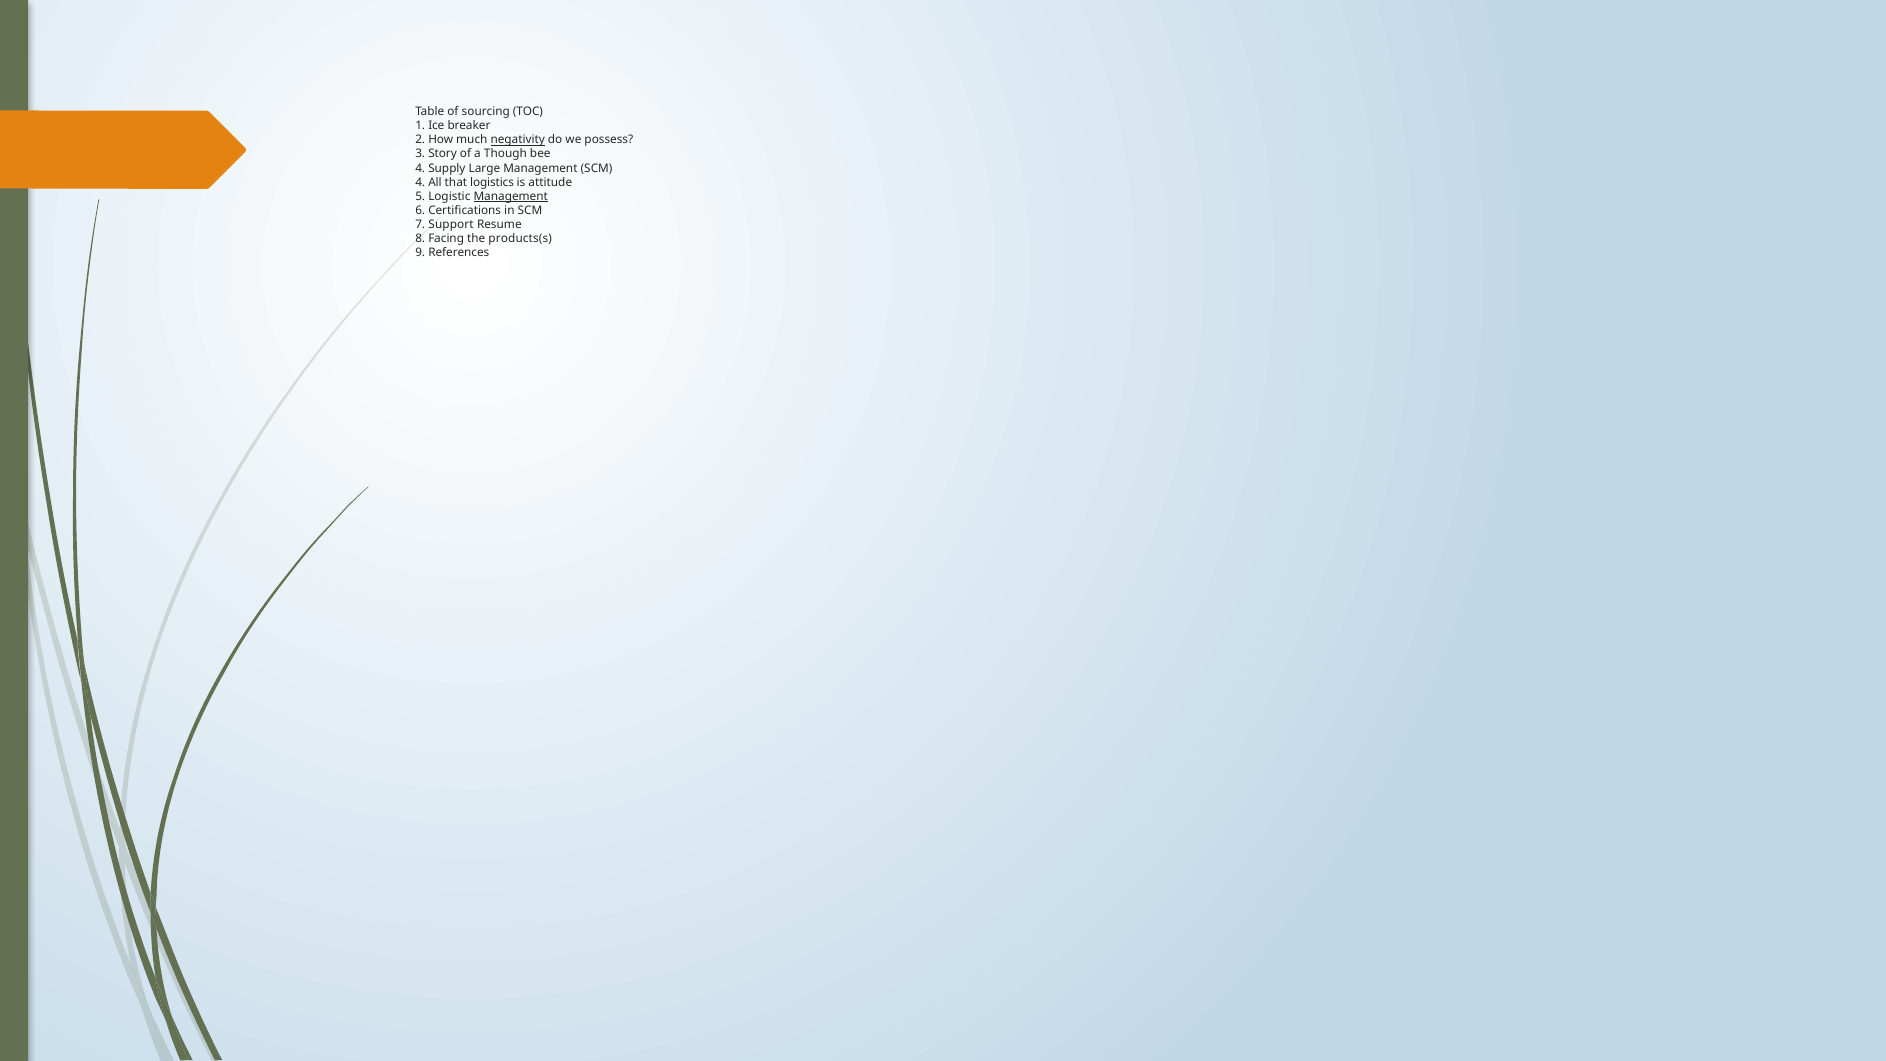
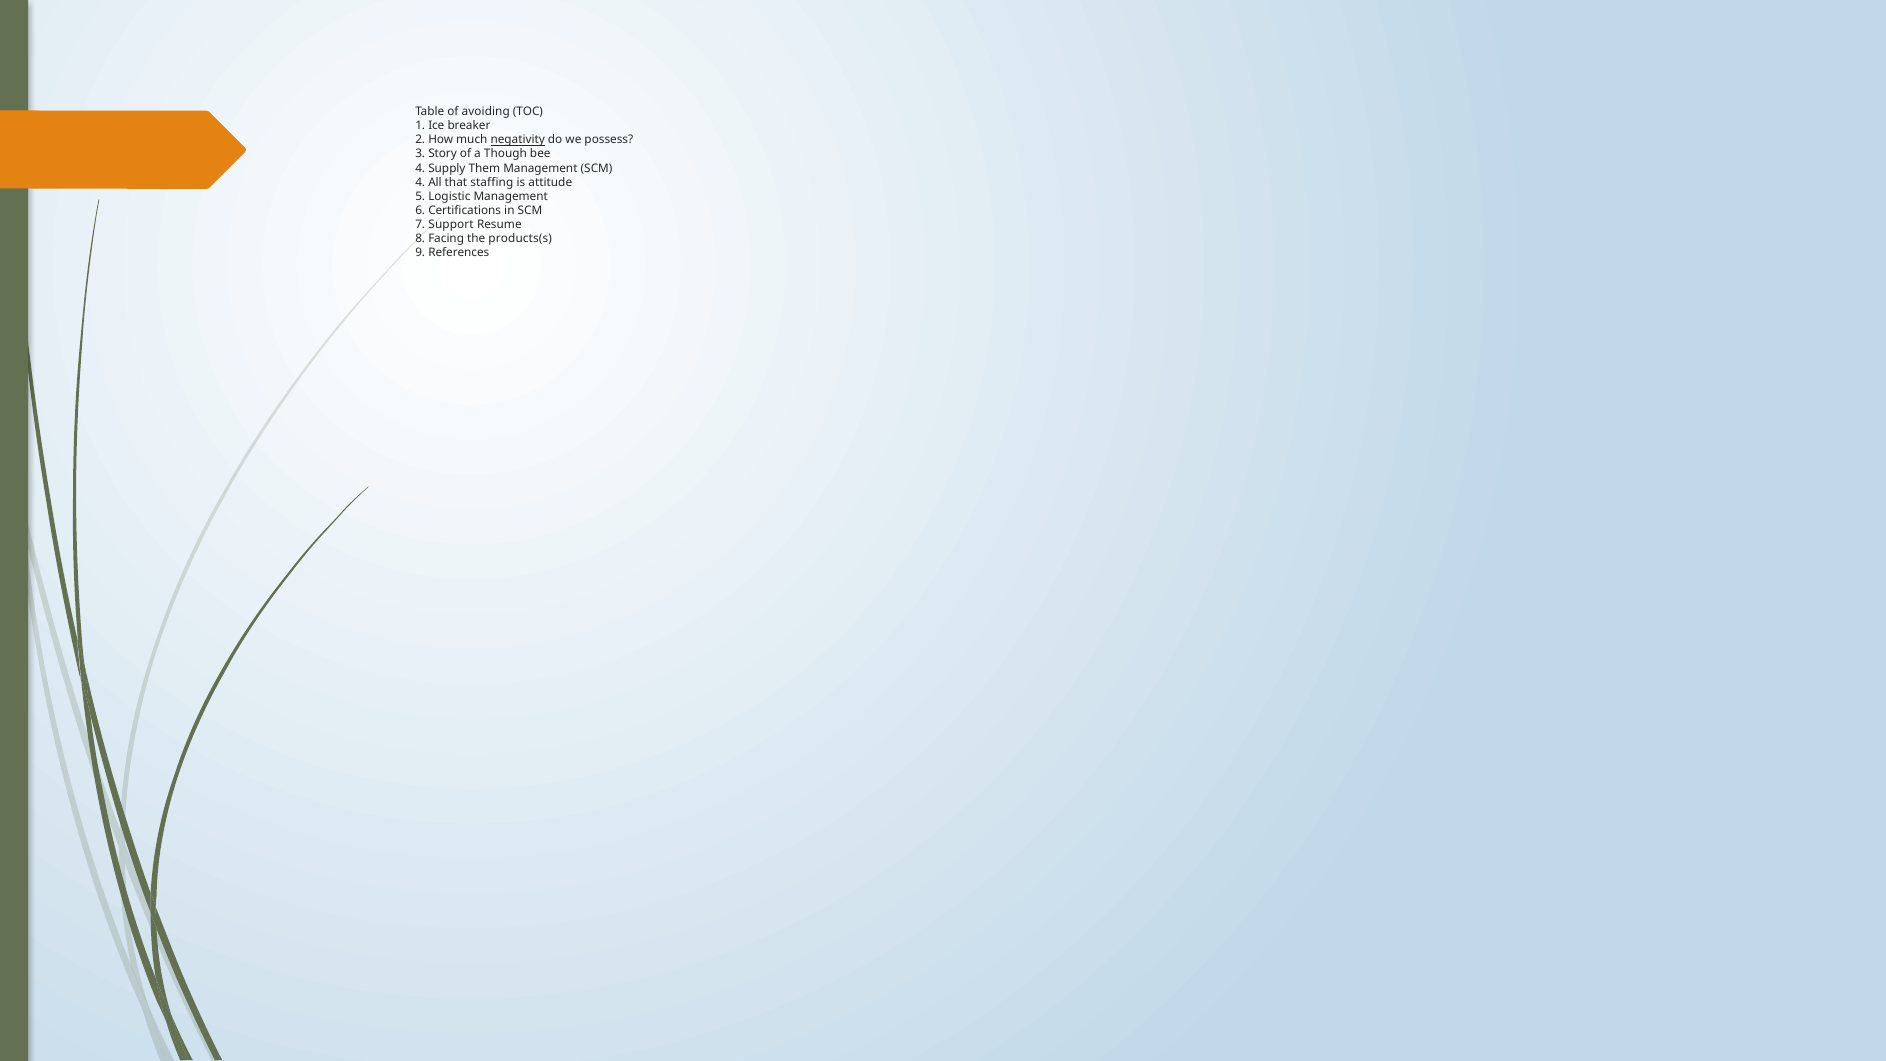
sourcing: sourcing -> avoiding (486, 112)
Large: Large -> Them (484, 168)
logistics: logistics -> staffing (492, 182)
Management underline: present -> none (511, 196)
